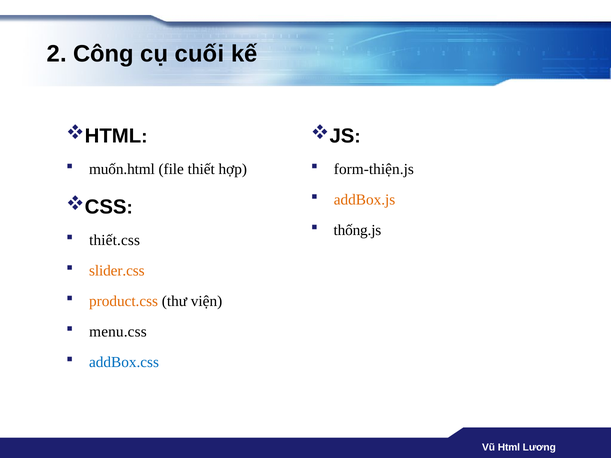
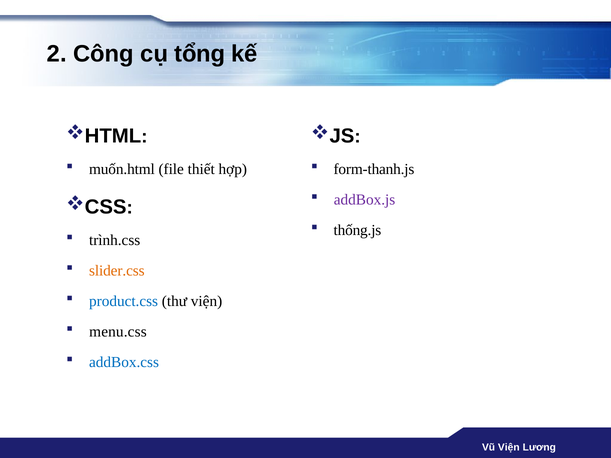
cuối: cuối -> tổng (200, 54)
form-thiện.js: form-thiện.js -> form-thanh.js (374, 169)
addBox.js colour: orange -> purple (365, 200)
thiết.css: thiết.css -> trình.css (115, 240)
product.css colour: orange -> blue (124, 301)
Vũ Html: Html -> Viện (509, 448)
